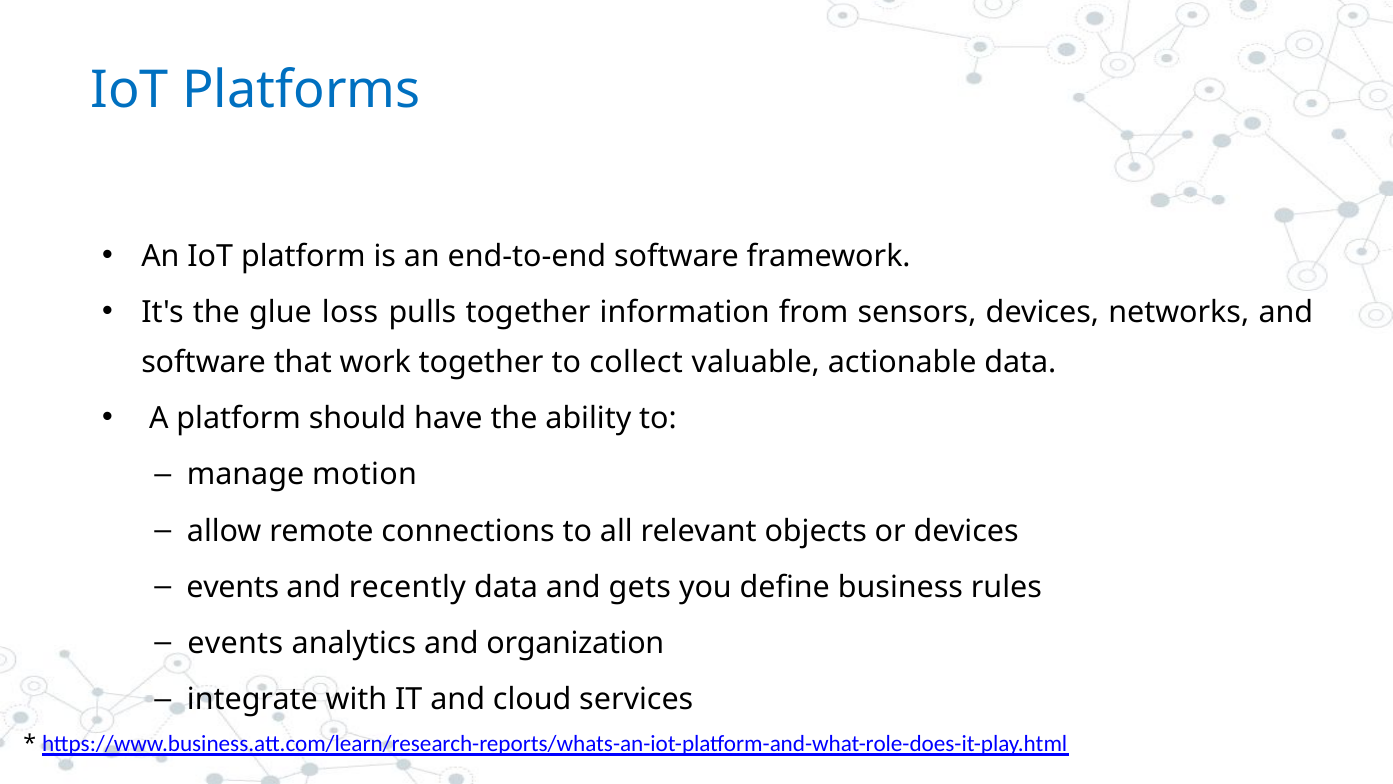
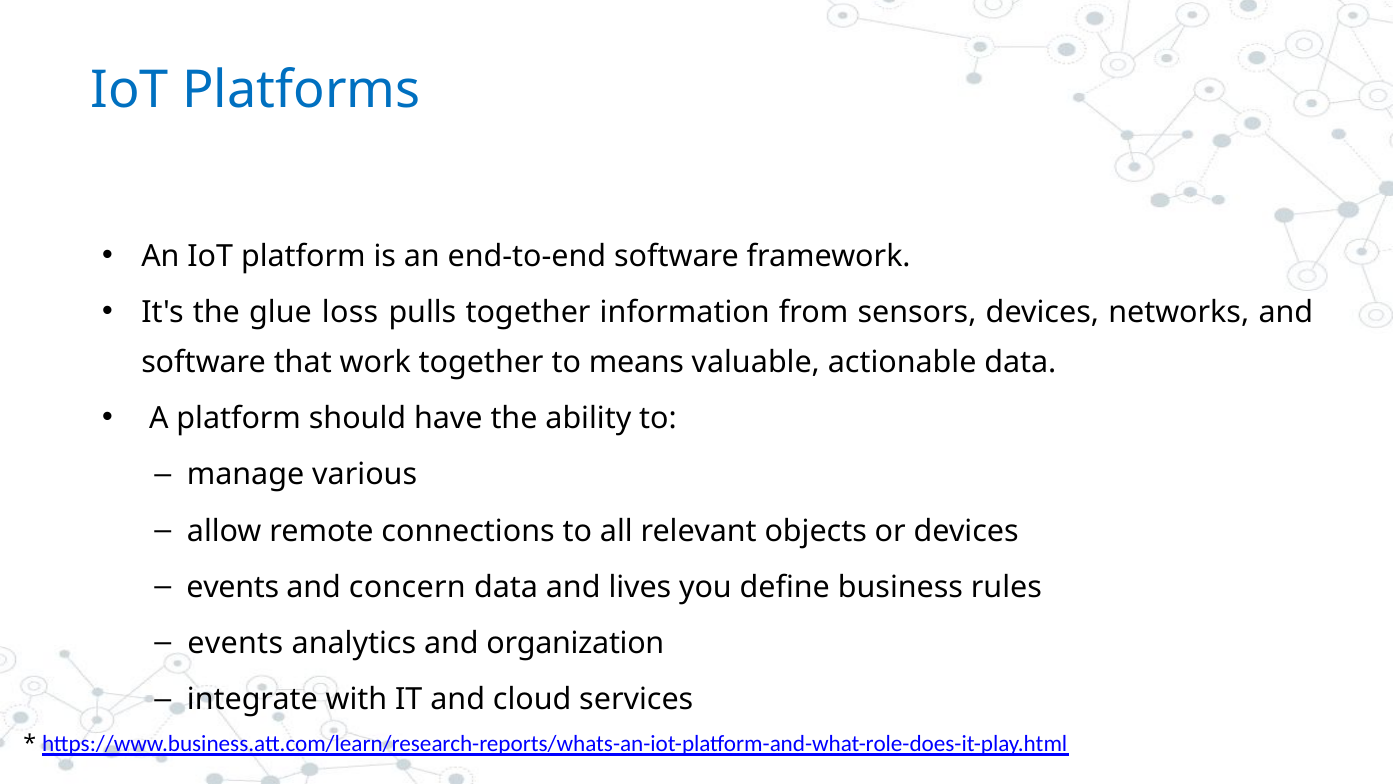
collect: collect -> means (636, 362)
motion: motion -> various (365, 475)
recently: recently -> concern (407, 587)
gets: gets -> lives (640, 587)
